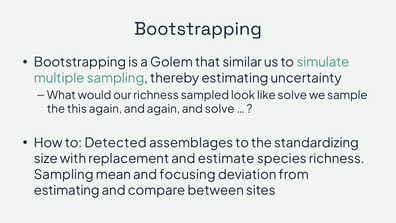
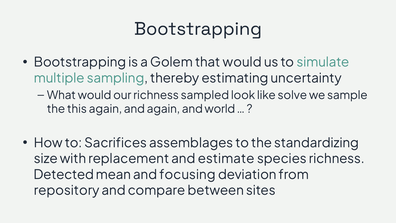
that similar: similar -> would (242, 62)
and solve: solve -> world (220, 109)
Detected: Detected -> Sacrifices (116, 143)
Sampling: Sampling -> Detected (64, 175)
estimating: estimating -> repository (67, 190)
